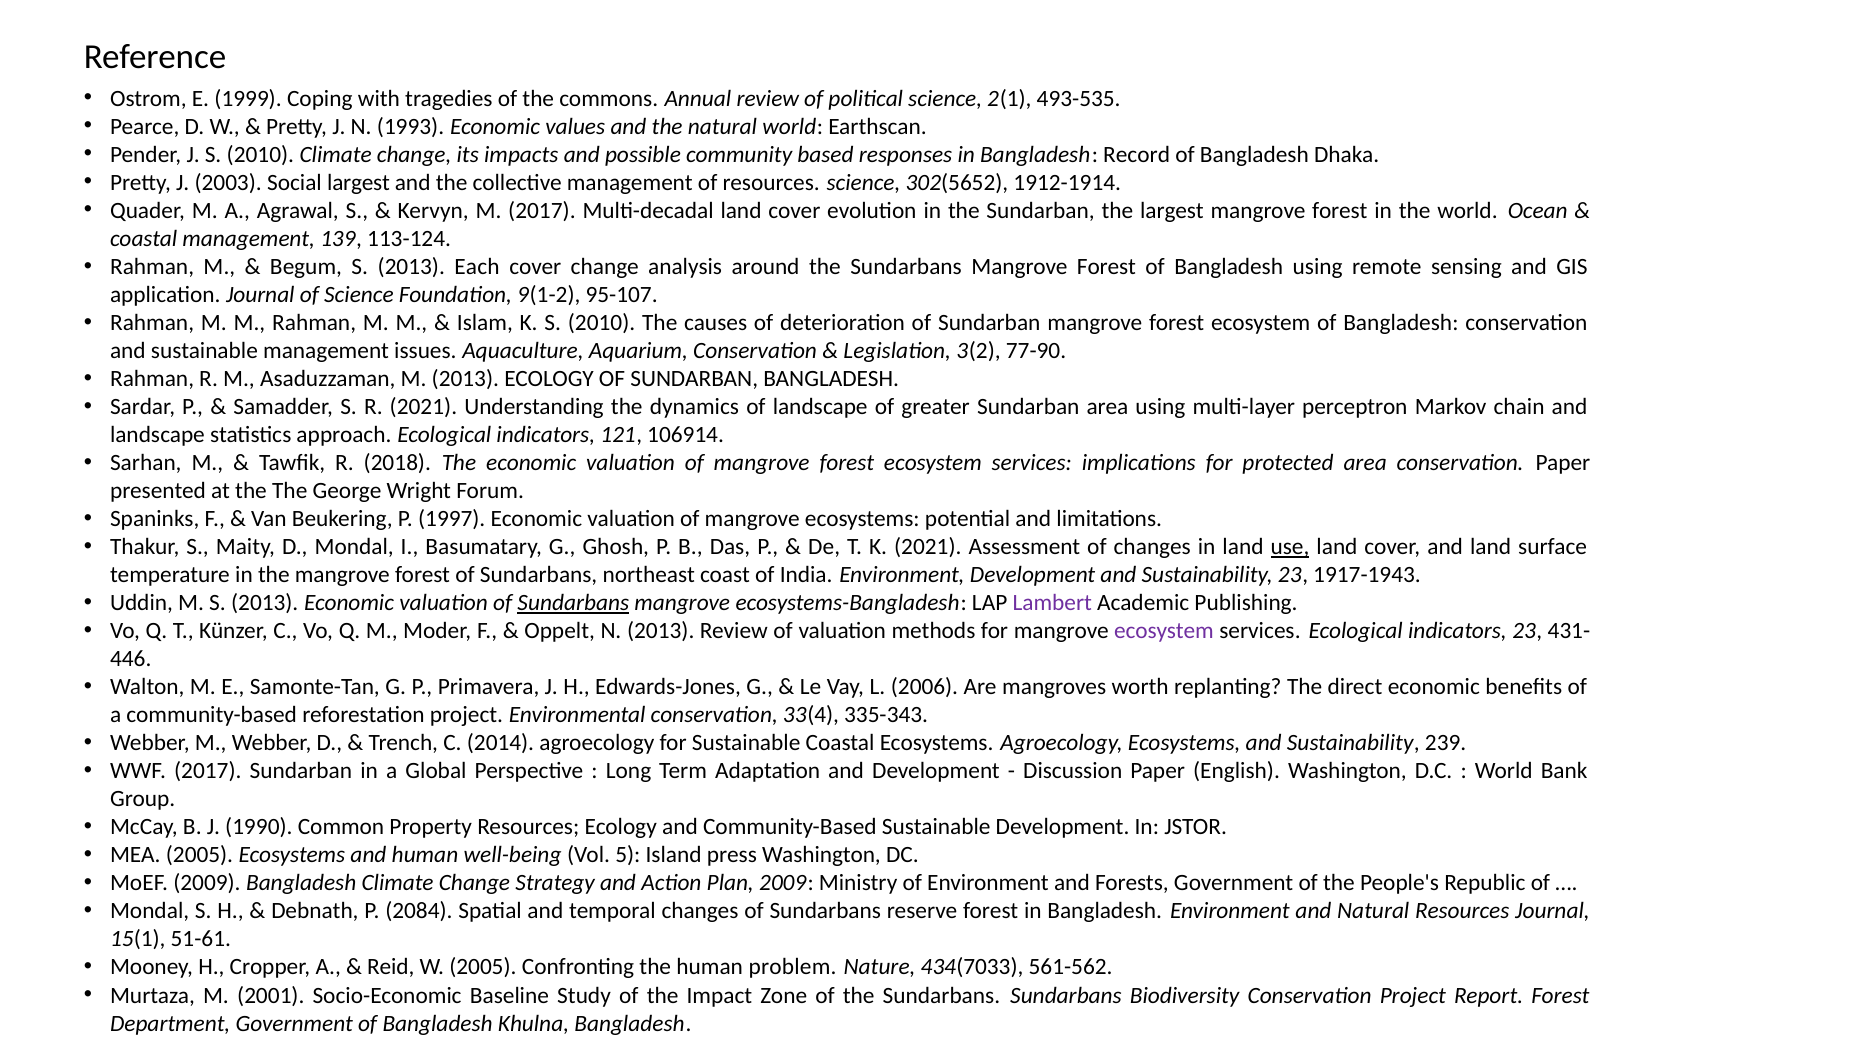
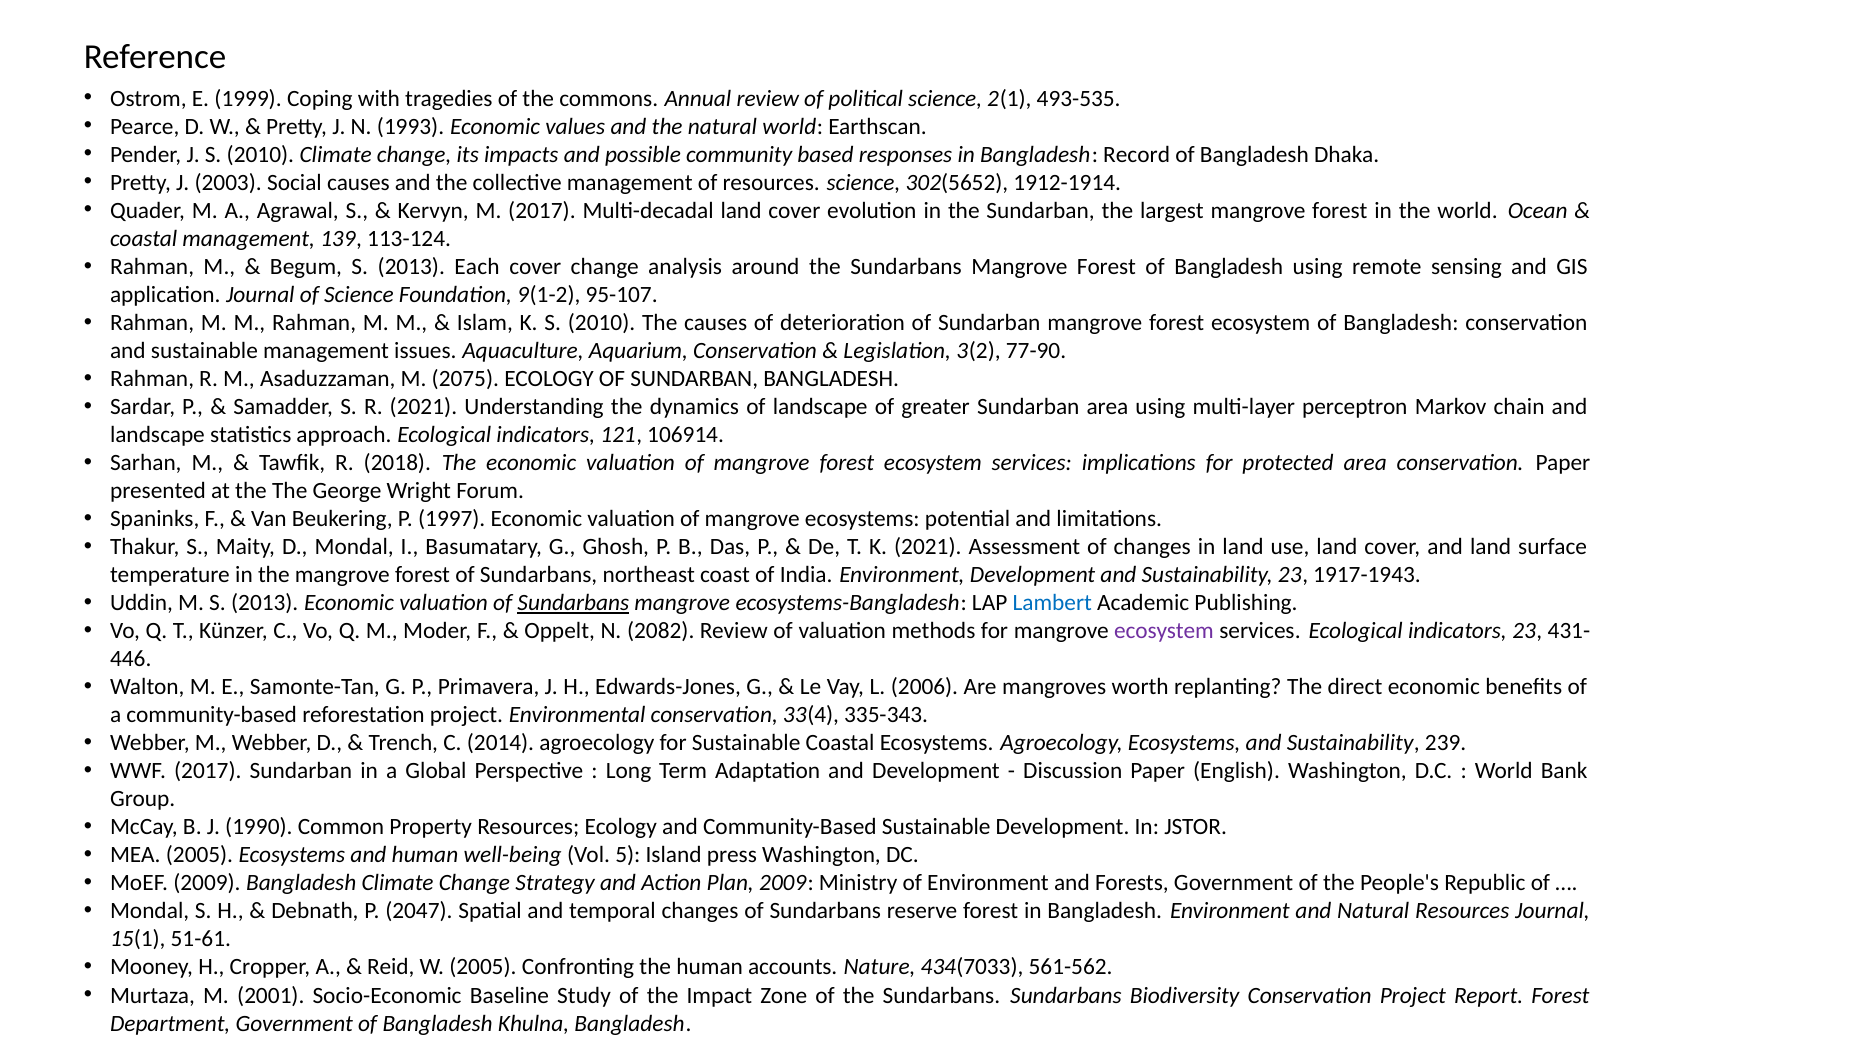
Social largest: largest -> causes (358, 183)
M 2013: 2013 -> 2075 (465, 379)
use underline: present -> none (1290, 547)
Lambert colour: purple -> blue (1052, 603)
N 2013: 2013 -> 2082 (661, 631)
2084: 2084 -> 2047 (419, 911)
problem: problem -> accounts (793, 968)
